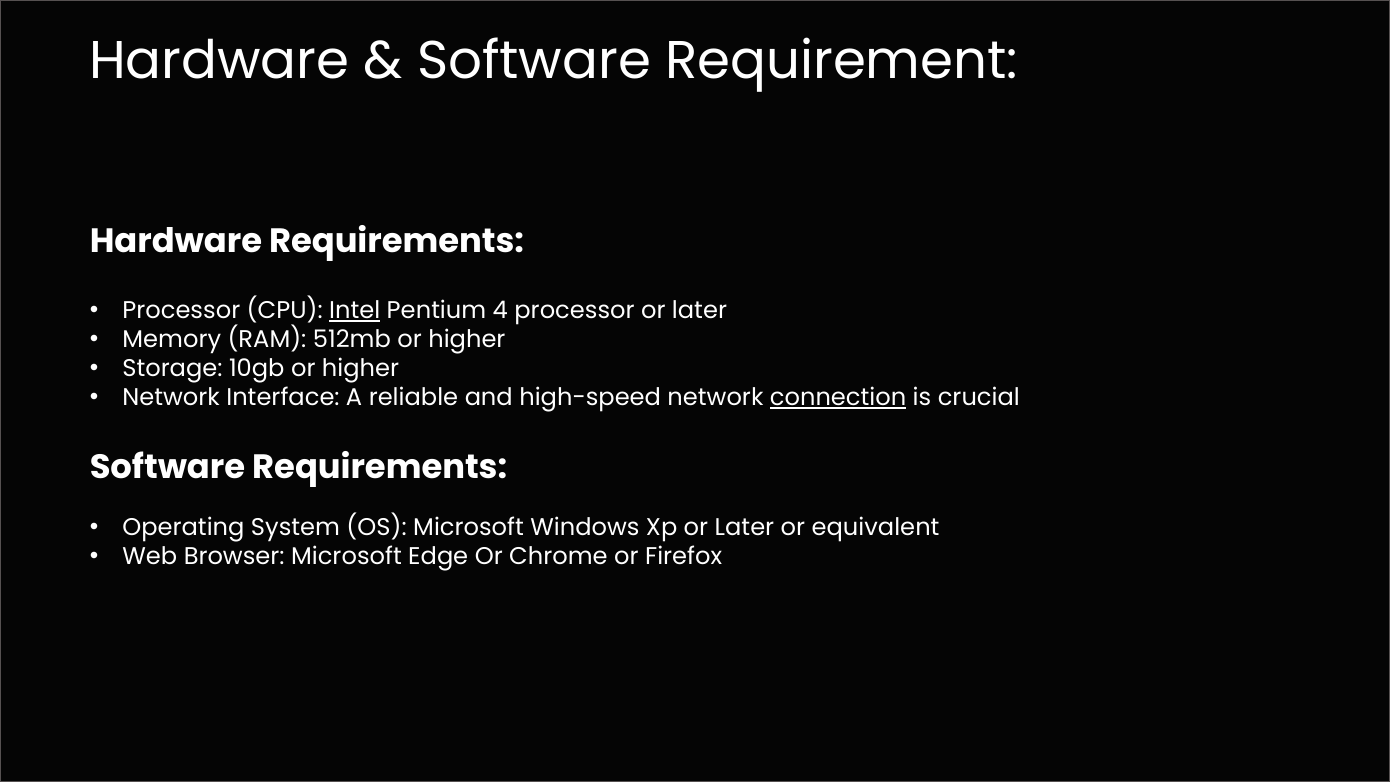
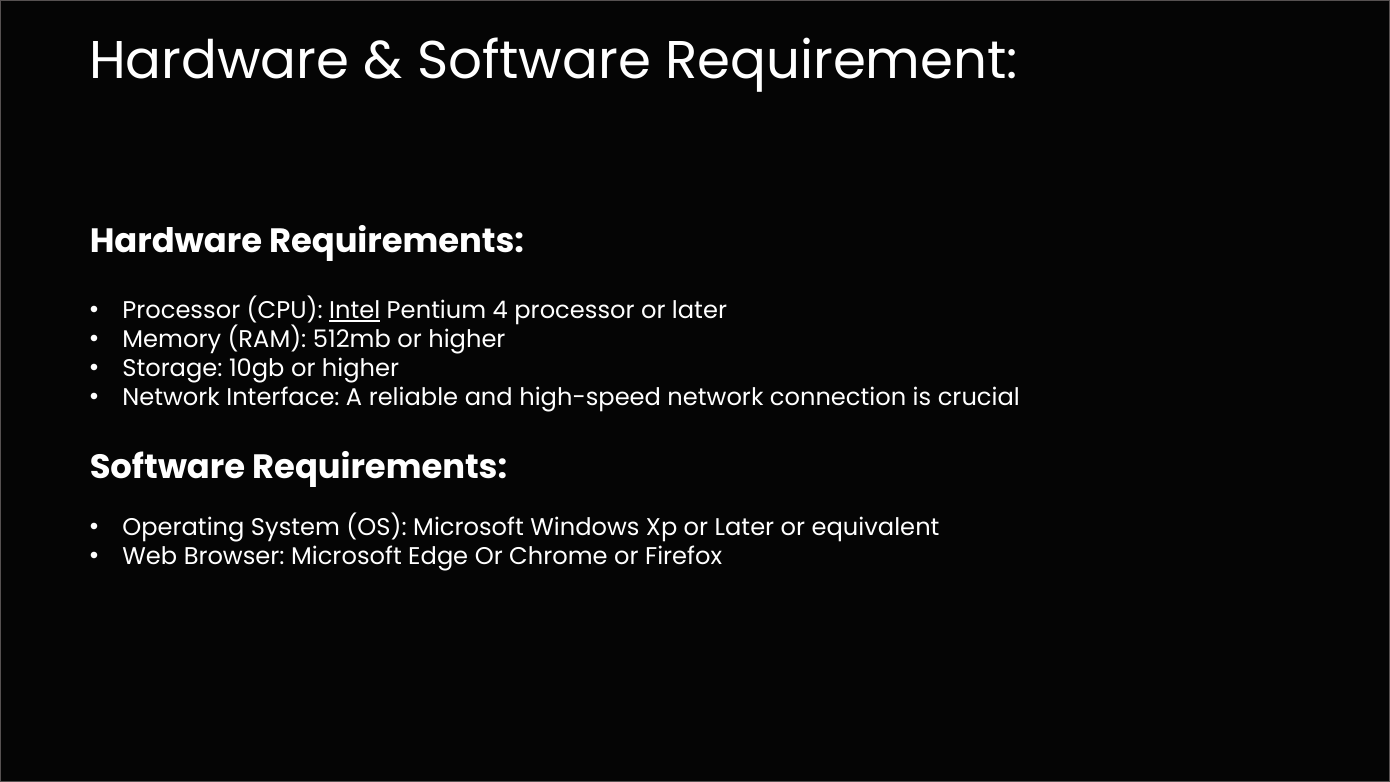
connection underline: present -> none (838, 398)
